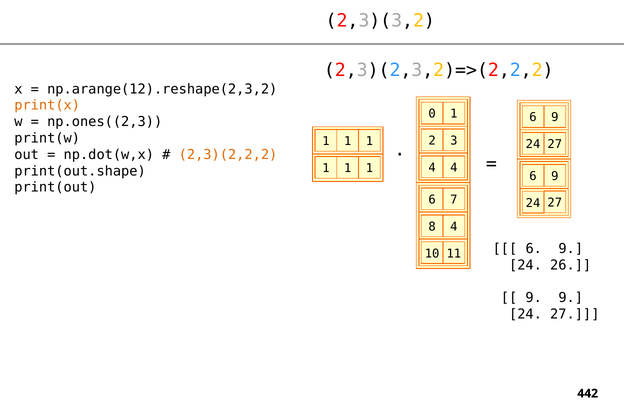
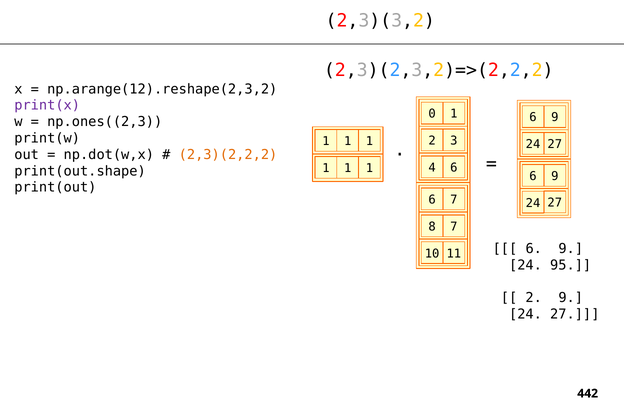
print(x colour: orange -> purple (47, 105)
4 4: 4 -> 6 (454, 168)
8 4: 4 -> 7 (454, 227)
26: 26 -> 95 (571, 265)
9: 9 -> 2 (534, 298)
